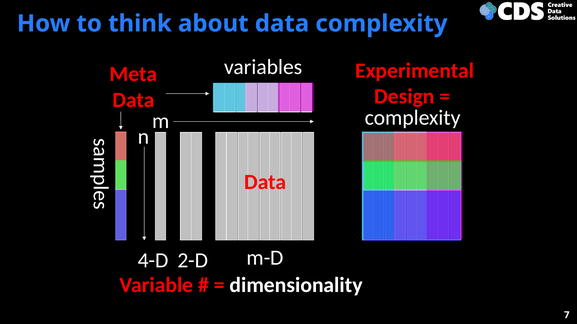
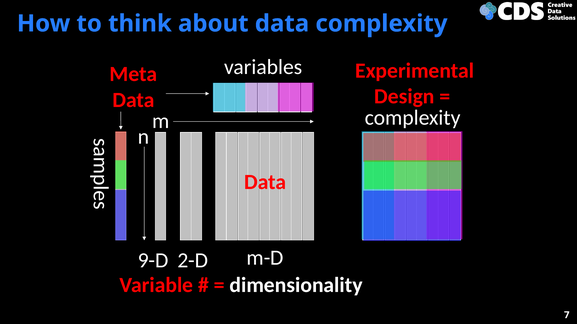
4-D: 4-D -> 9-D (153, 261)
